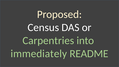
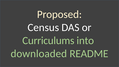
Carpentries: Carpentries -> Curriculums (48, 41)
immediately: immediately -> downloaded (39, 54)
